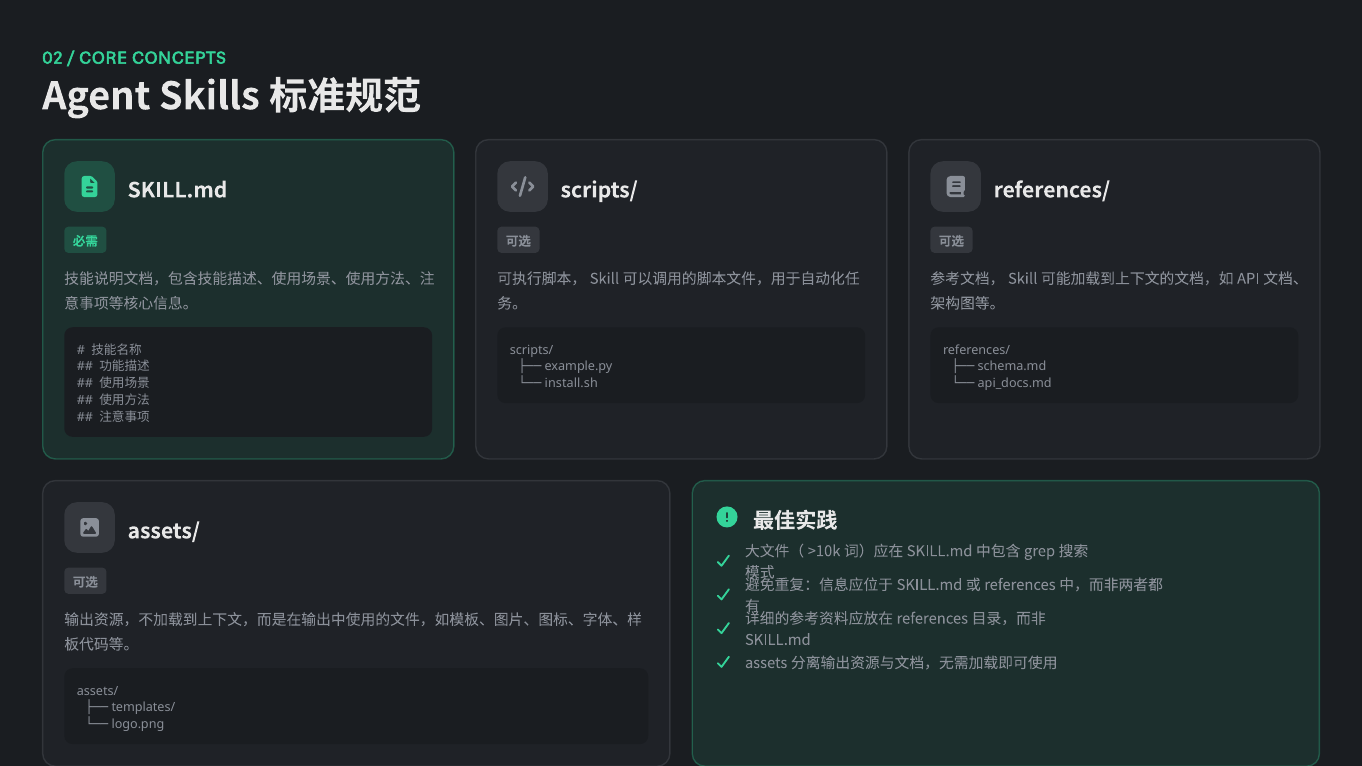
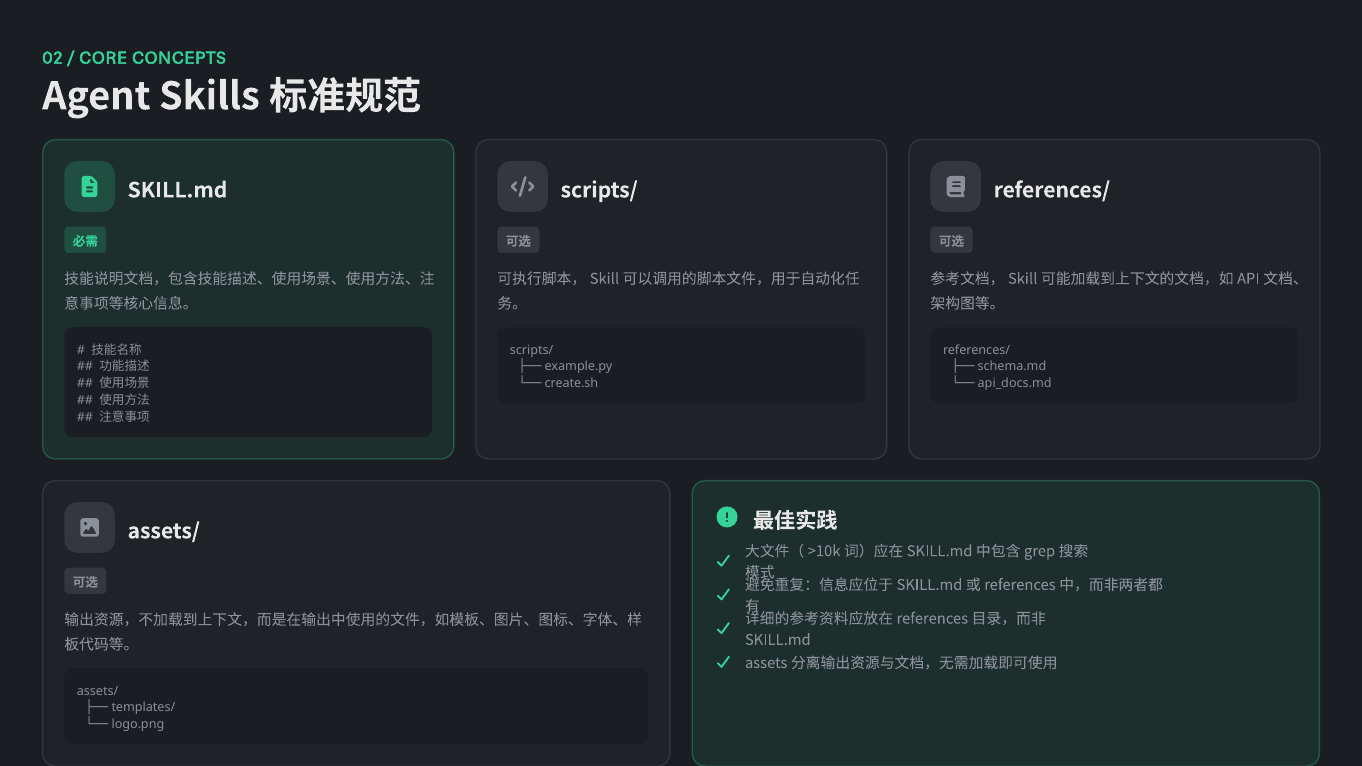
install.sh: install.sh -> create.sh (571, 384)
